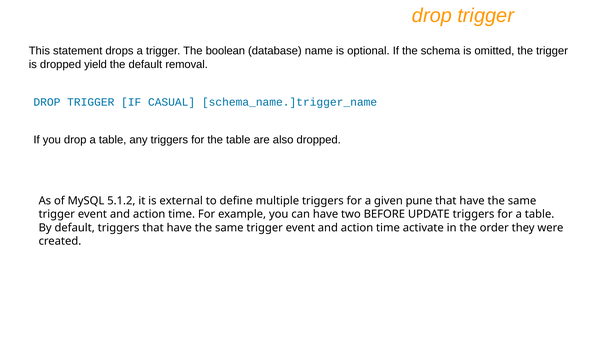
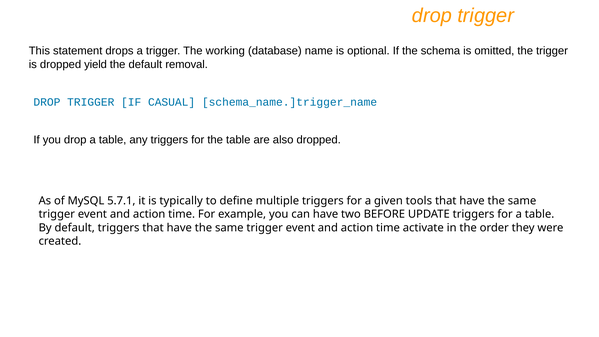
boolean: boolean -> working (225, 51)
5.1.2: 5.1.2 -> 5.7.1 (121, 201)
external: external -> typically (181, 201)
pune: pune -> tools (419, 201)
